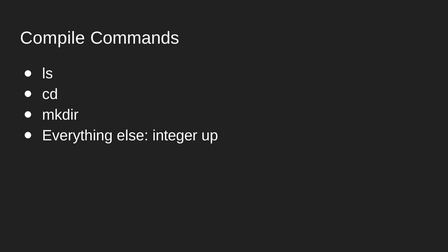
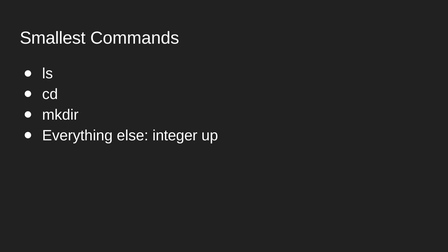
Compile: Compile -> Smallest (53, 38)
